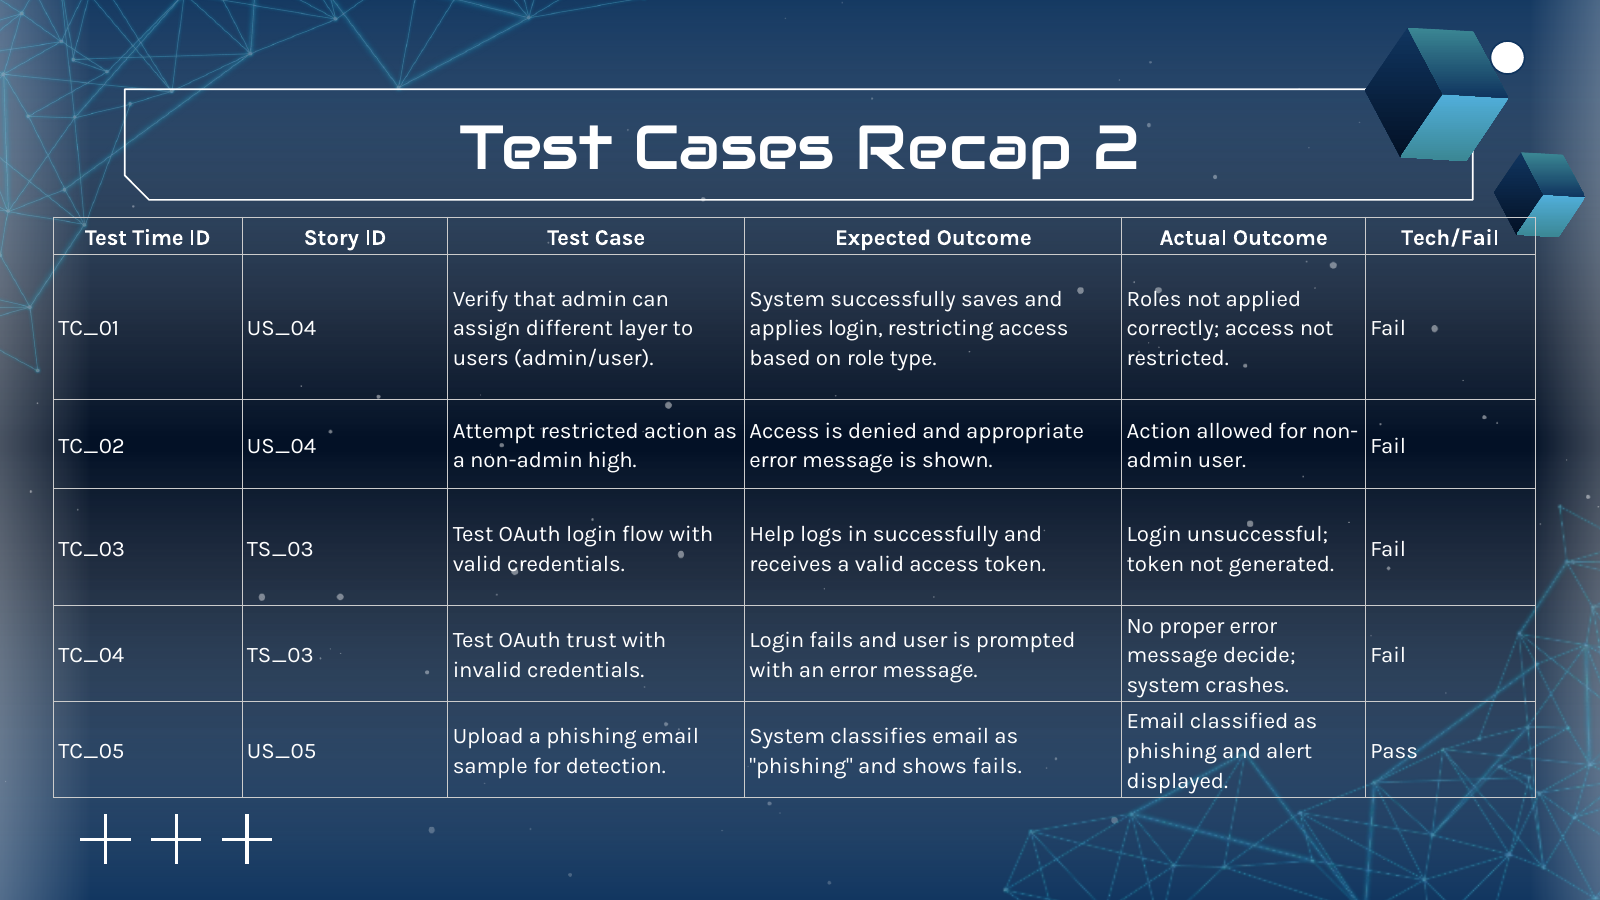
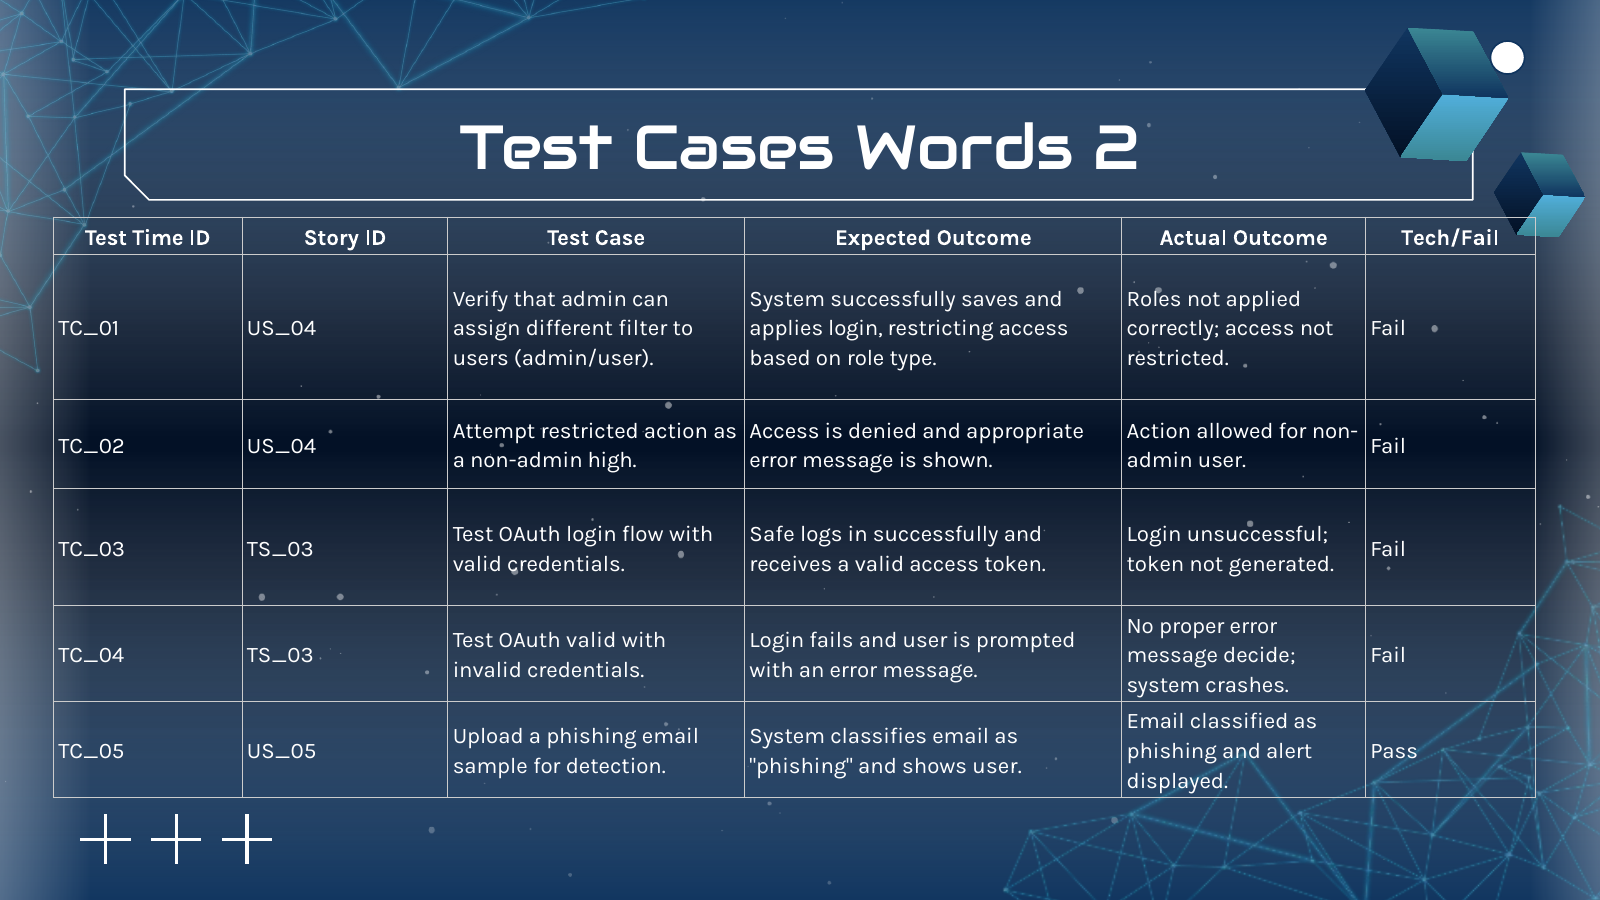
Recap: Recap -> Words (965, 149)
layer: layer -> filter (643, 329)
Help: Help -> Safe (772, 534)
OAuth trust: trust -> valid (591, 641)
shows fails: fails -> user (997, 766)
